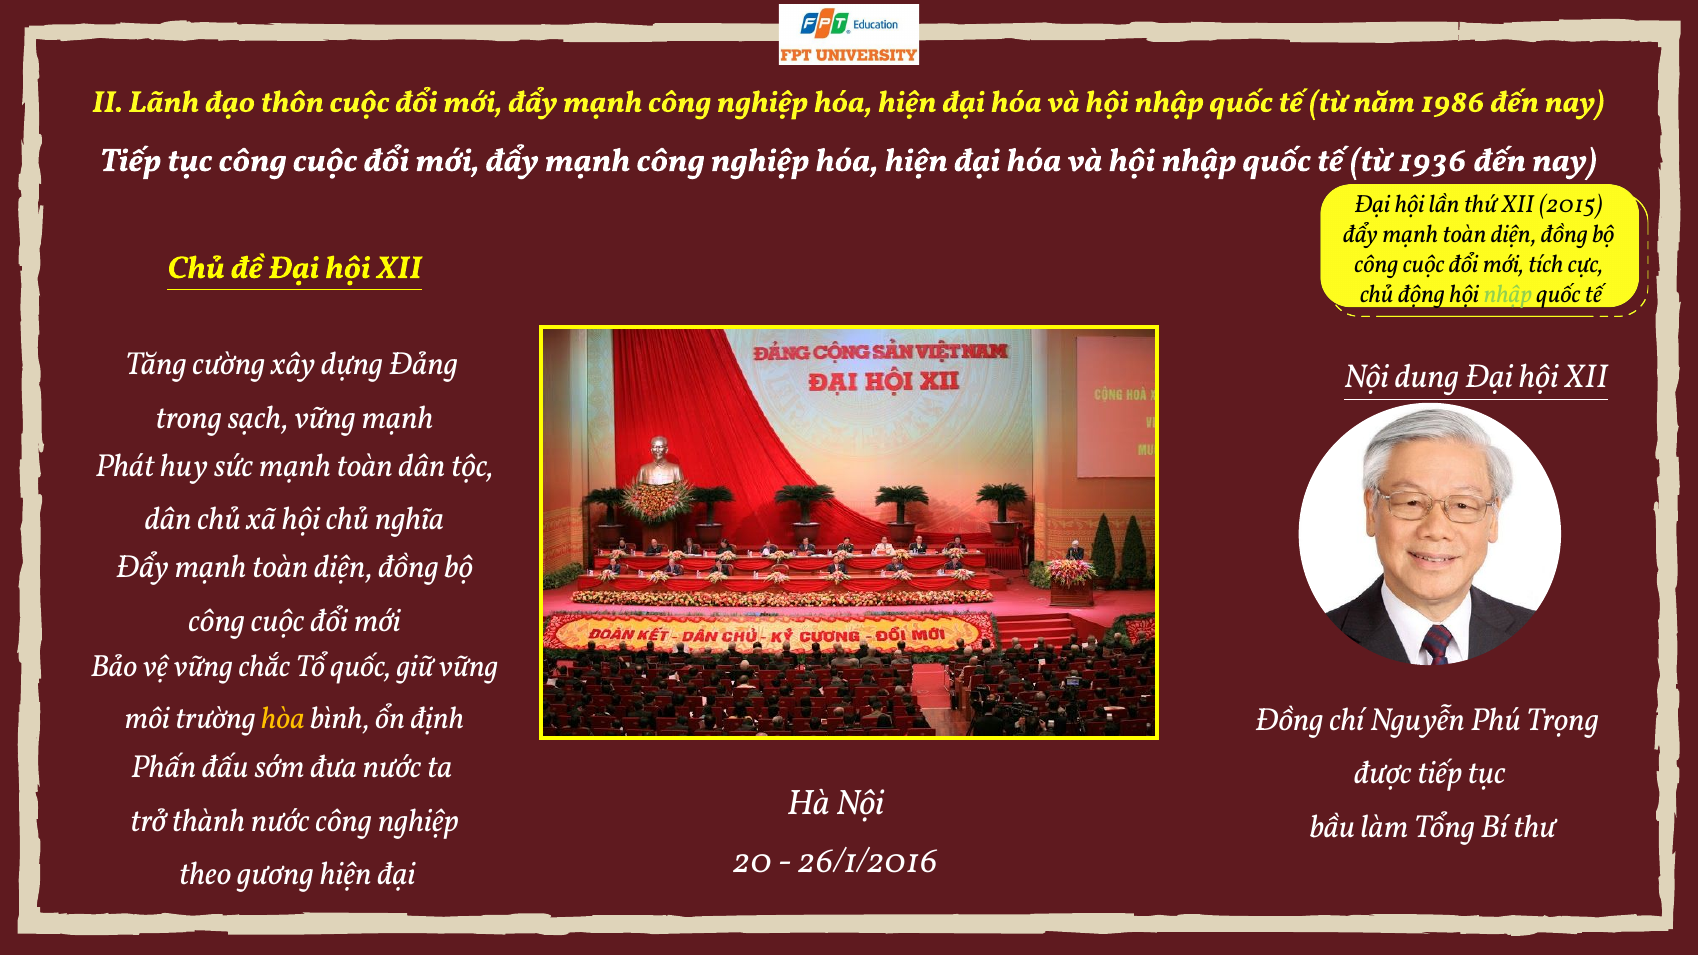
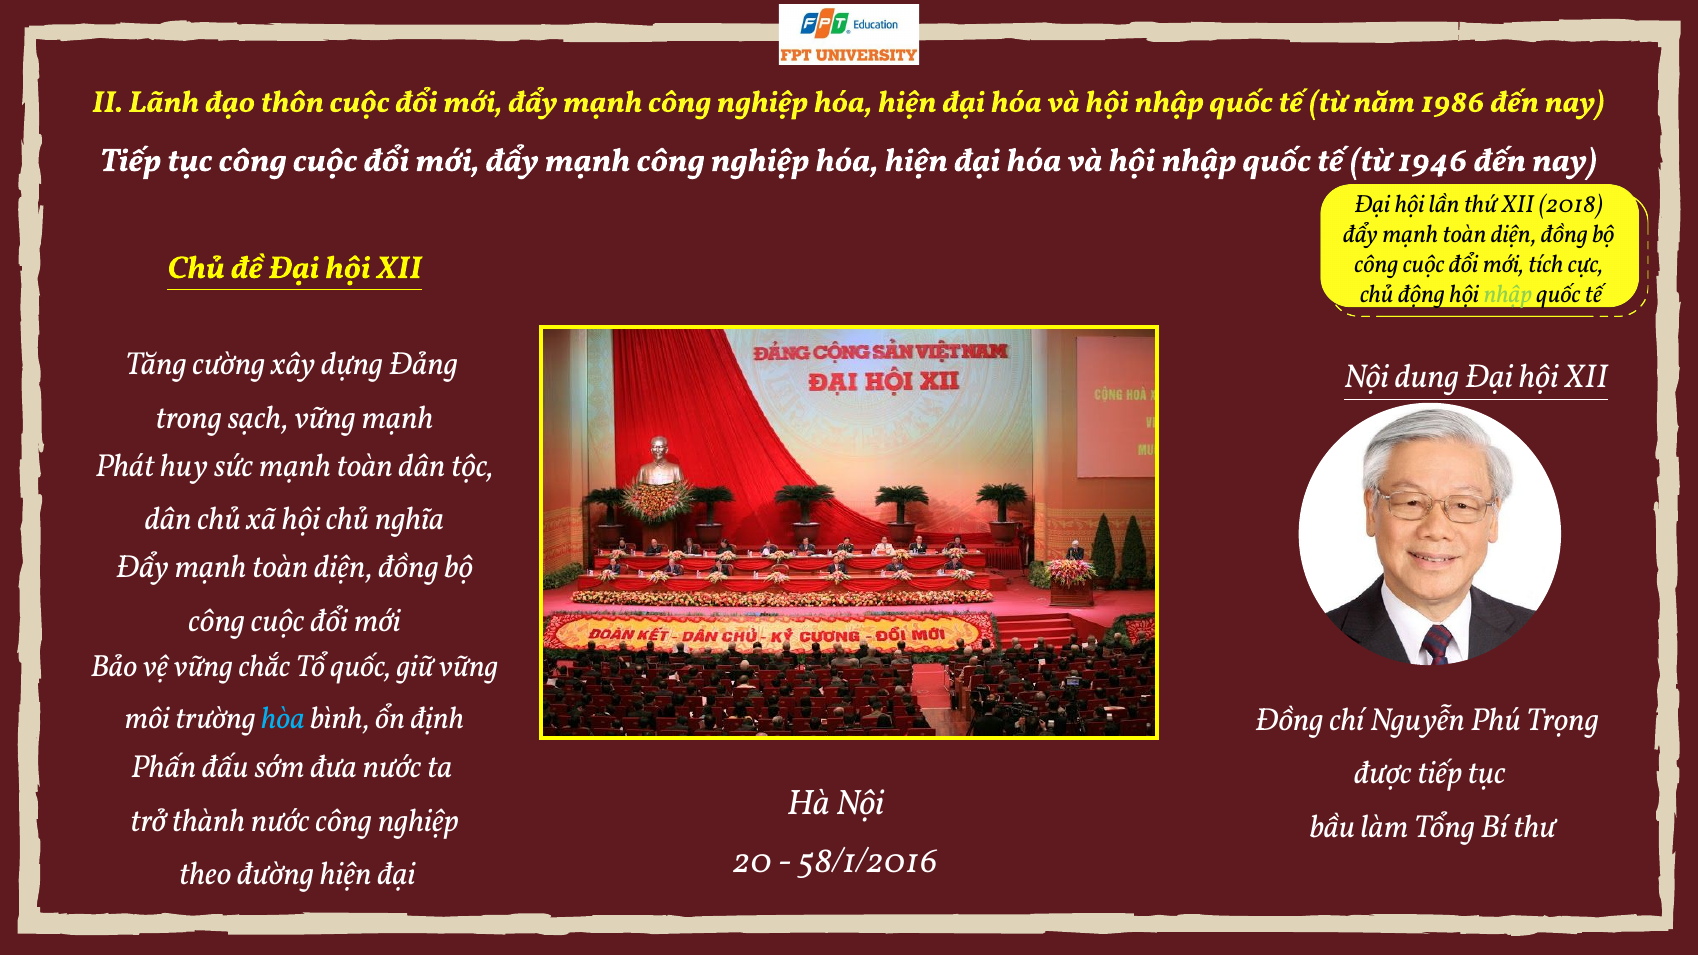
1936: 1936 -> 1946 (1433, 160)
2015: 2015 -> 2018 (1571, 205)
hòa colour: yellow -> light blue (283, 718)
26/1/2016: 26/1/2016 -> 58/1/2016 (868, 861)
gương: gương -> đường (276, 874)
